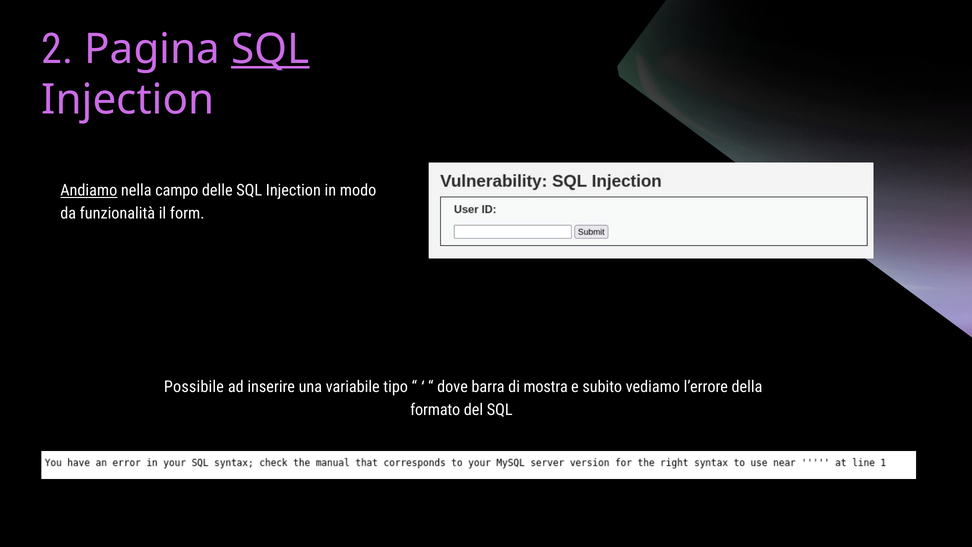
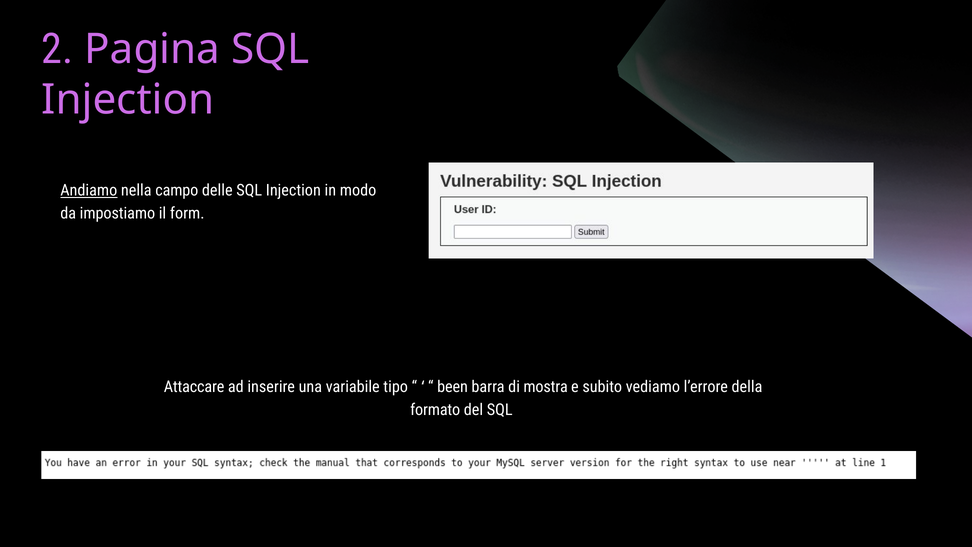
SQL underline: present -> none (270, 49)
funzionalità: funzionalità -> impostiamo (117, 213)
Possibile: Possibile -> Attaccare (194, 387)
dove: dove -> been (453, 387)
